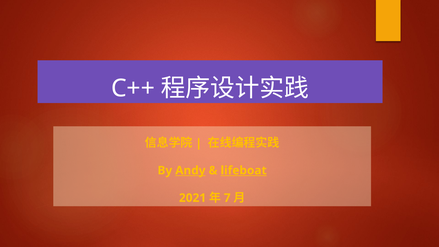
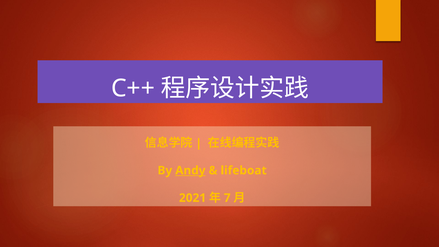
lifeboat underline: present -> none (244, 170)
